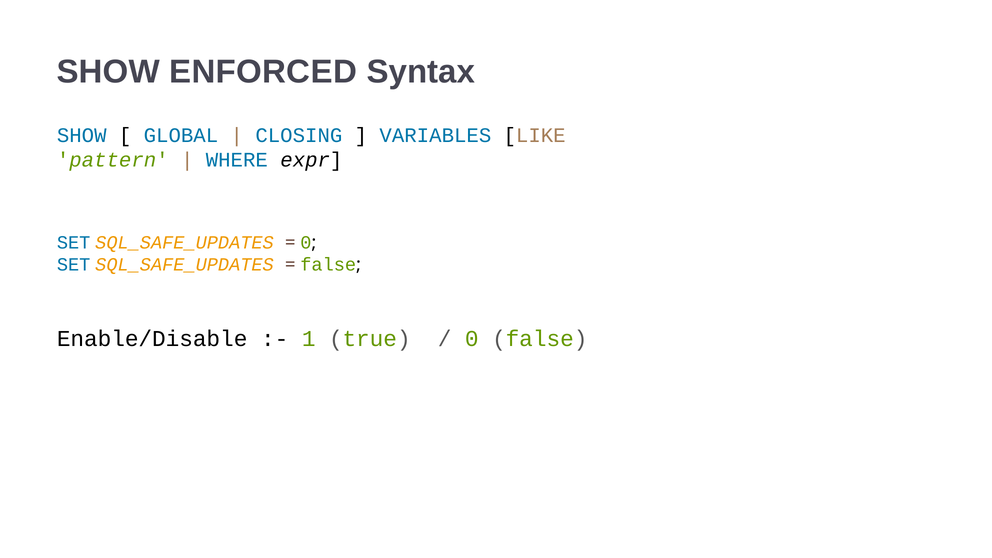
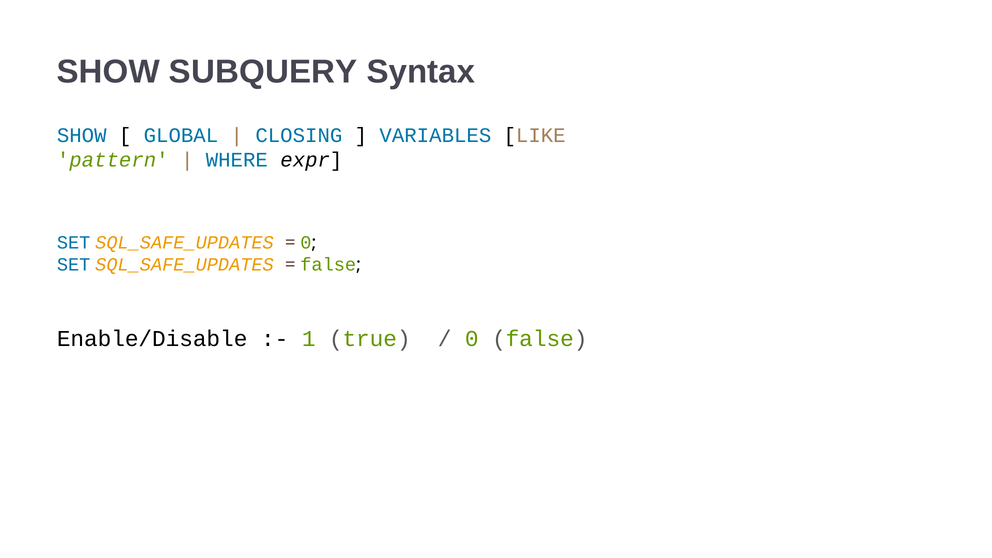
ENFORCED: ENFORCED -> SUBQUERY (263, 72)
